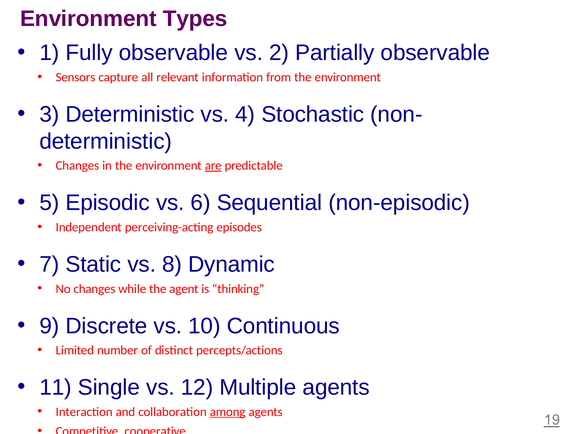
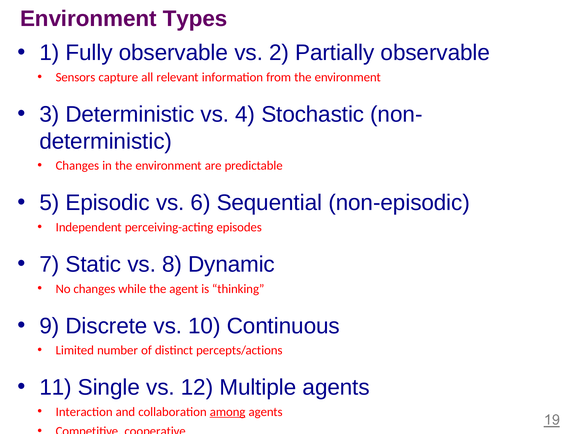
are underline: present -> none (213, 166)
